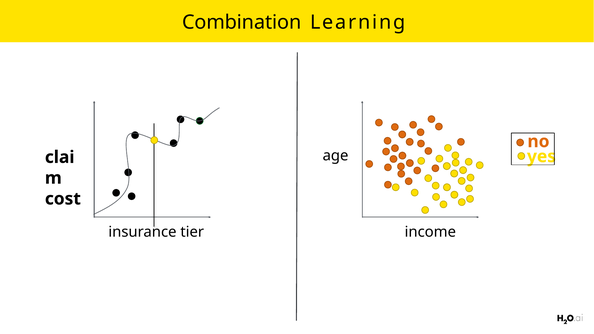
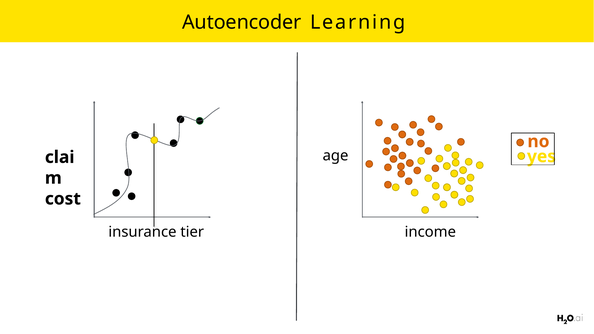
Combination: Combination -> Autoencoder (242, 22)
